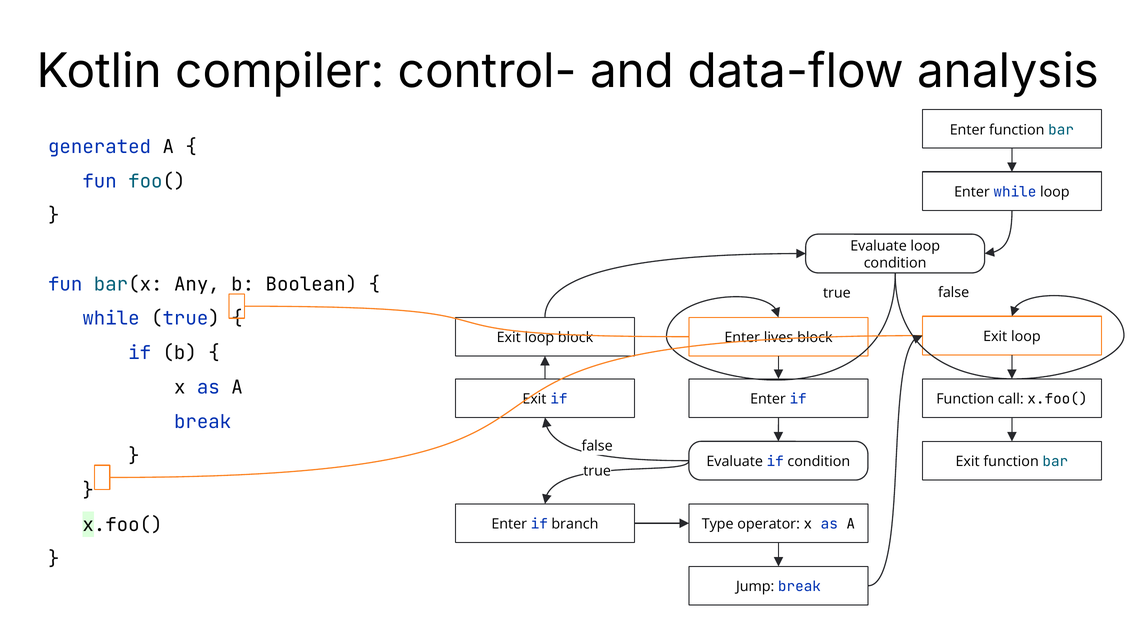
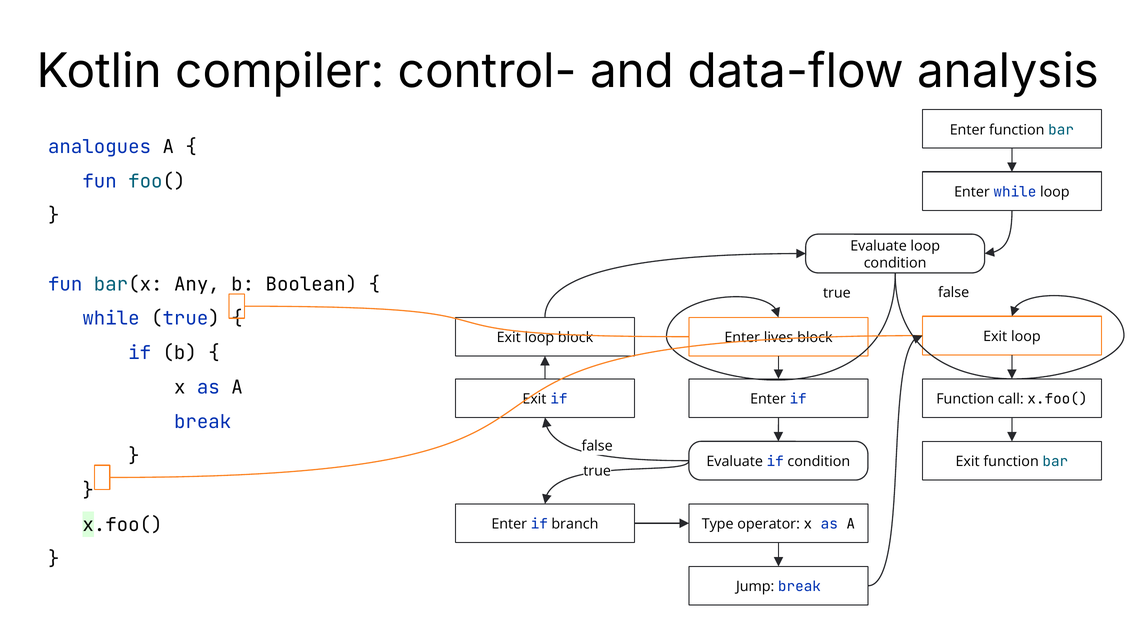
generated: generated -> analogues (100, 147)
